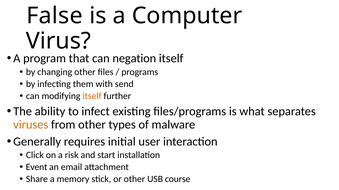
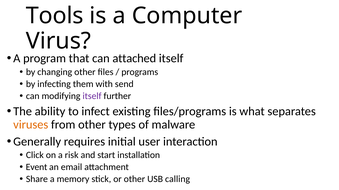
False: False -> Tools (55, 16)
negation: negation -> attached (134, 59)
itself colour: orange -> purple (92, 96)
course: course -> calling (178, 180)
